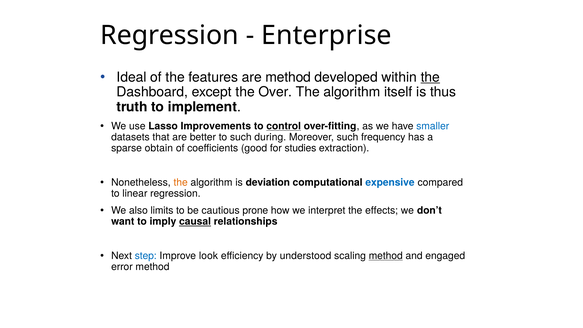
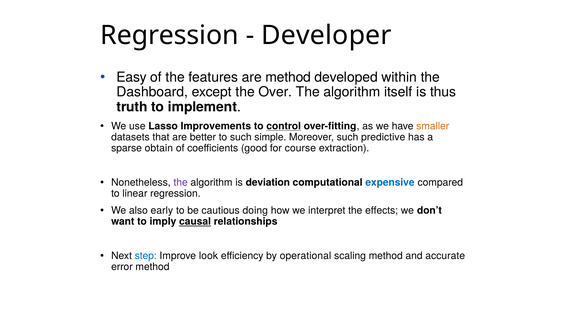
Enterprise: Enterprise -> Developer (326, 35)
Ideal: Ideal -> Easy (132, 77)
the underline: present -> none (430, 77)
smaller colour: blue -> orange (433, 126)
during: during -> simple (270, 137)
frequency: frequency -> predictive (383, 137)
studies: studies -> course (300, 148)
the colour: orange -> purple (181, 182)
limits: limits -> early (162, 211)
prone: prone -> doing (255, 211)
understood: understood -> operational (305, 256)
method underline: present -> none (386, 256)
engaged: engaged -> accurate (445, 256)
